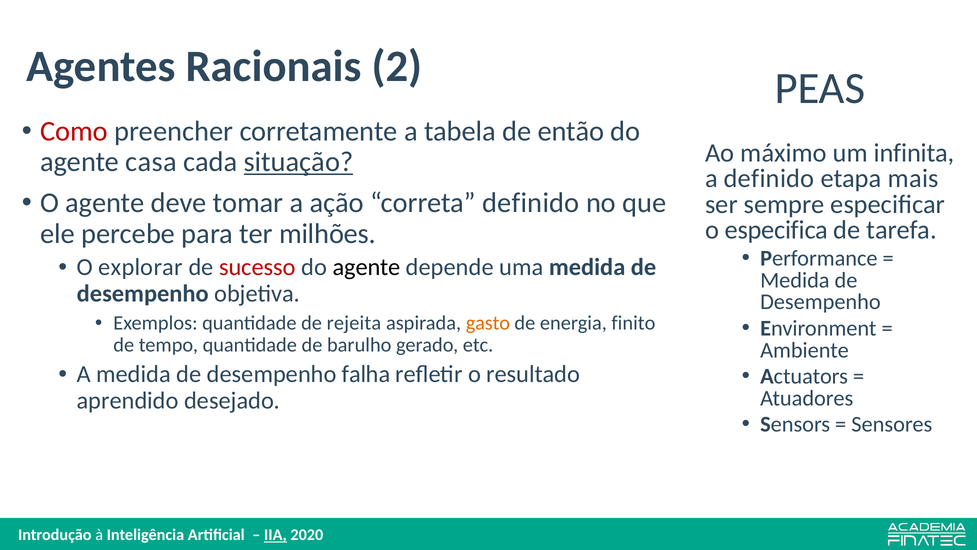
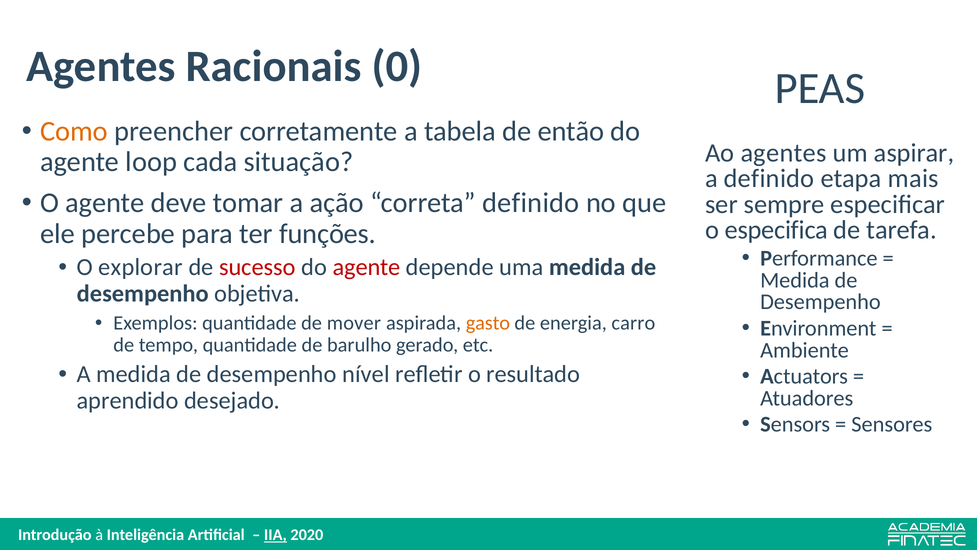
2: 2 -> 0 (397, 66)
Como colour: red -> orange (74, 131)
Ao máximo: máximo -> agentes (784, 153)
infinita: infinita -> aspirar (914, 153)
casa: casa -> loop (151, 162)
situação underline: present -> none (299, 162)
milhões: milhões -> funções (328, 234)
agente colour: black -> red (367, 267)
rejeita: rejeita -> mover (354, 323)
finito: finito -> carro (633, 323)
falha: falha -> nível (366, 374)
